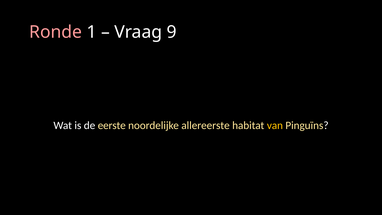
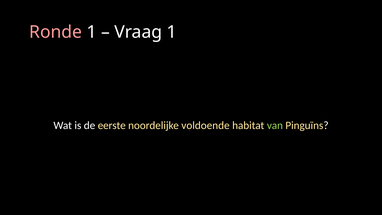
Vraag 9: 9 -> 1 (172, 32)
allereerste: allereerste -> voldoende (205, 125)
van colour: yellow -> light green (275, 125)
